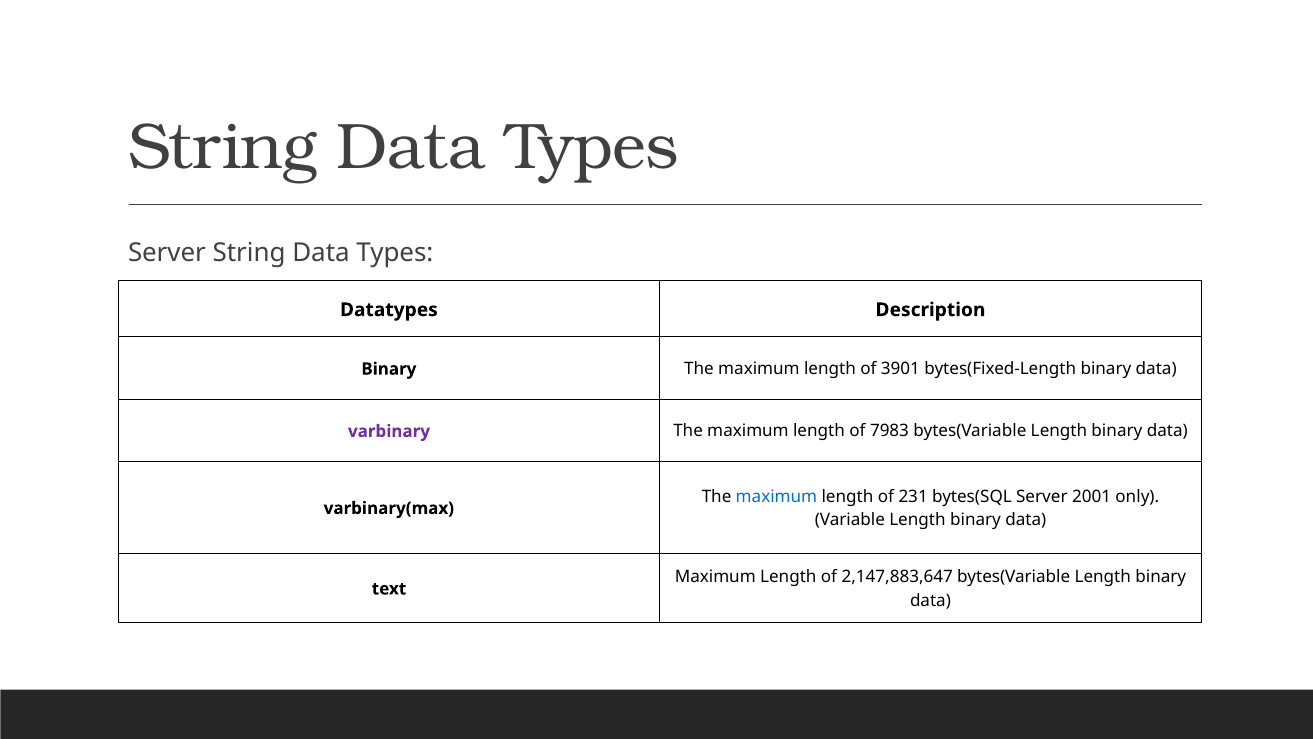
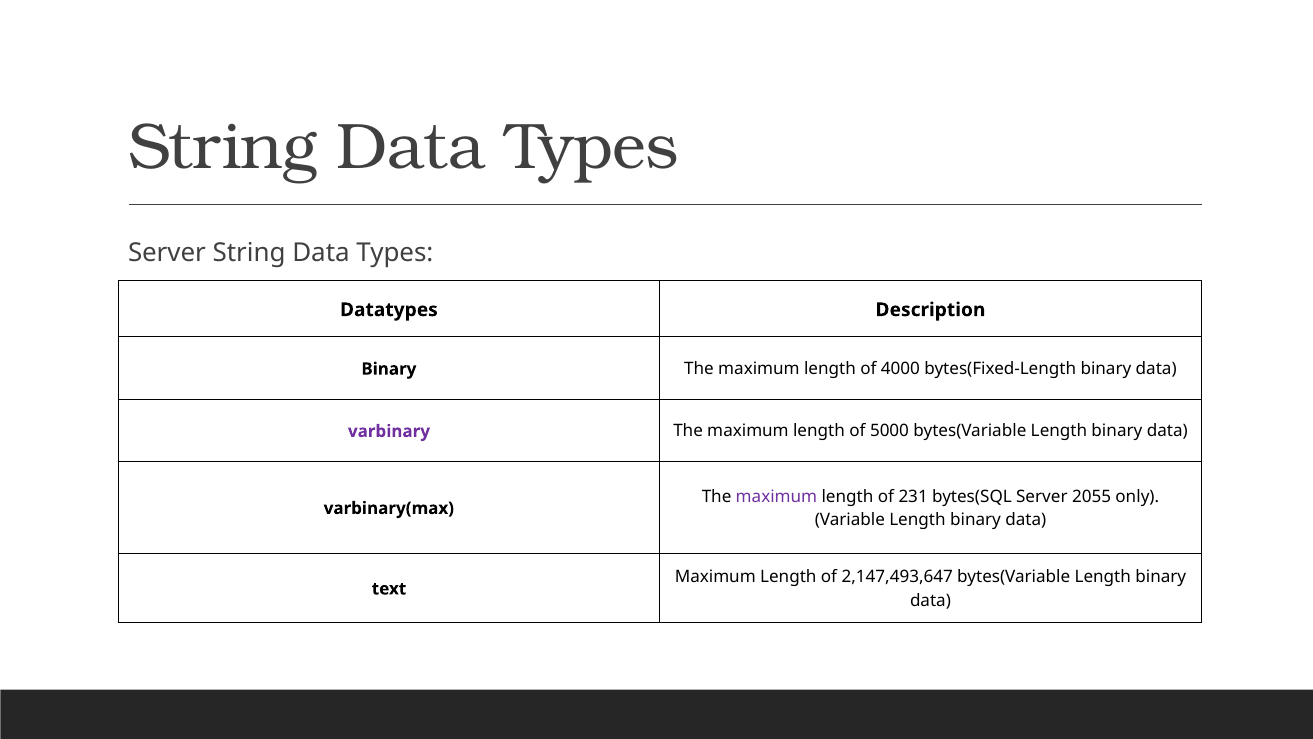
3901: 3901 -> 4000 (900, 369)
7983: 7983 -> 5000 (890, 431)
maximum colour: blue -> purple (776, 496)
2001: 2001 -> 2055 (1092, 496)
2,147,883,647: 2,147,883,647 -> 2,147,493,647 (897, 577)
